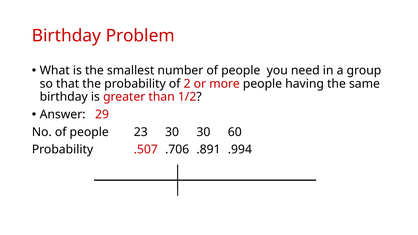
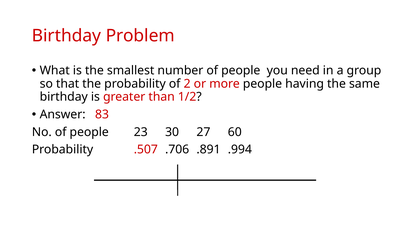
29: 29 -> 83 (102, 115)
30 30: 30 -> 27 (203, 132)
